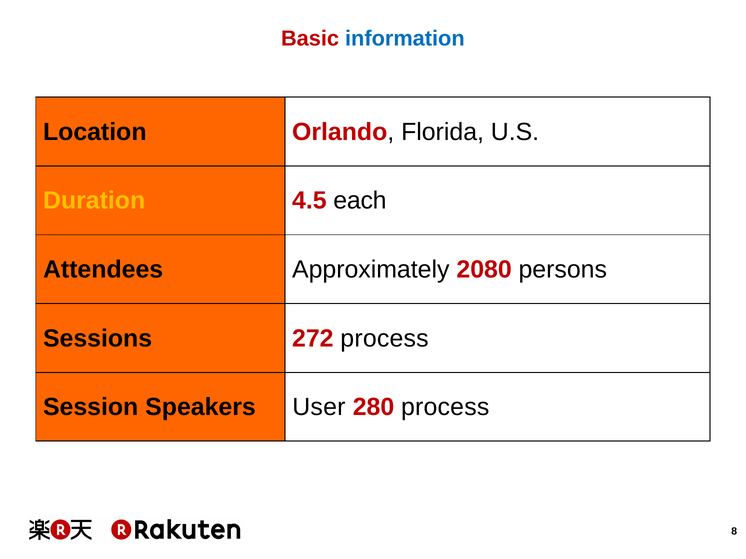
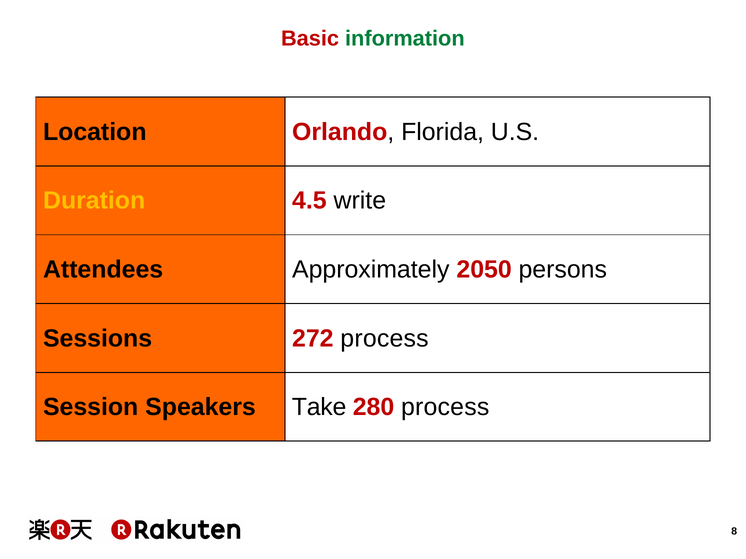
information colour: blue -> green (405, 39)
each: each -> write (360, 201)
2080: 2080 -> 2050 (484, 270)
User: User -> Take (319, 407)
